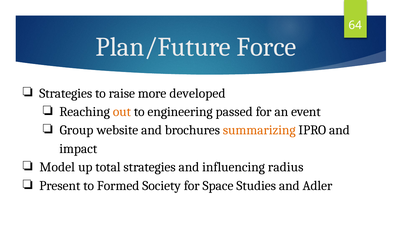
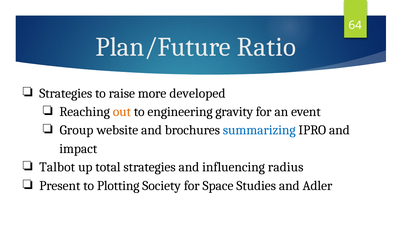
Force: Force -> Ratio (266, 47)
passed: passed -> gravity (234, 112)
summarizing colour: orange -> blue (259, 130)
Model: Model -> Talbot (57, 167)
Formed: Formed -> Plotting (118, 186)
